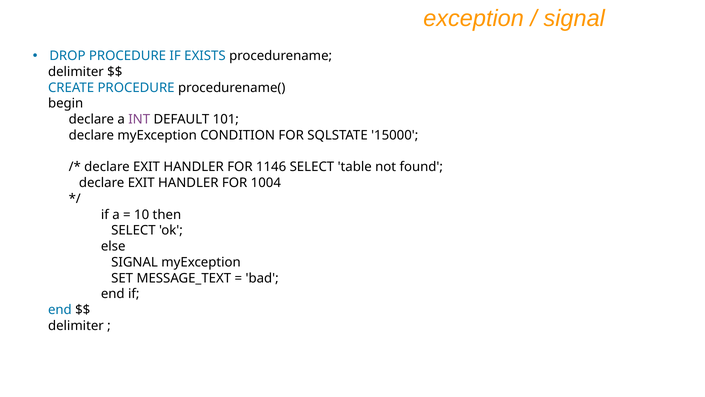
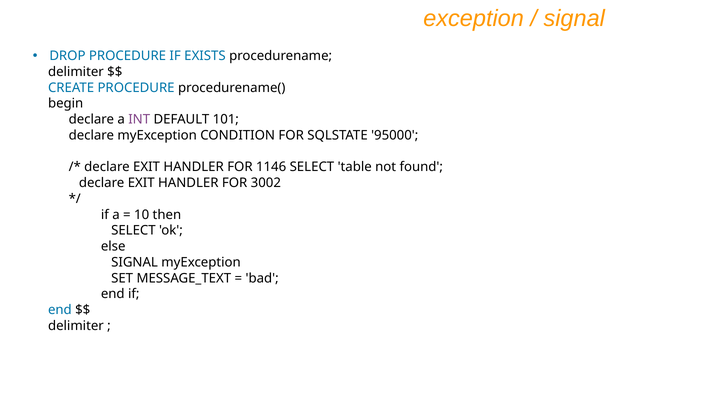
15000: 15000 -> 95000 (395, 135)
1004: 1004 -> 3002 (266, 183)
